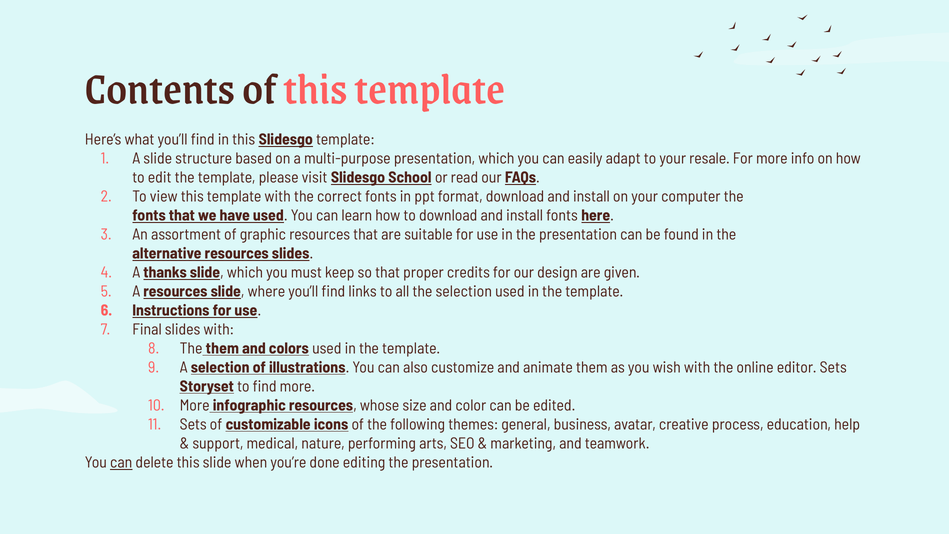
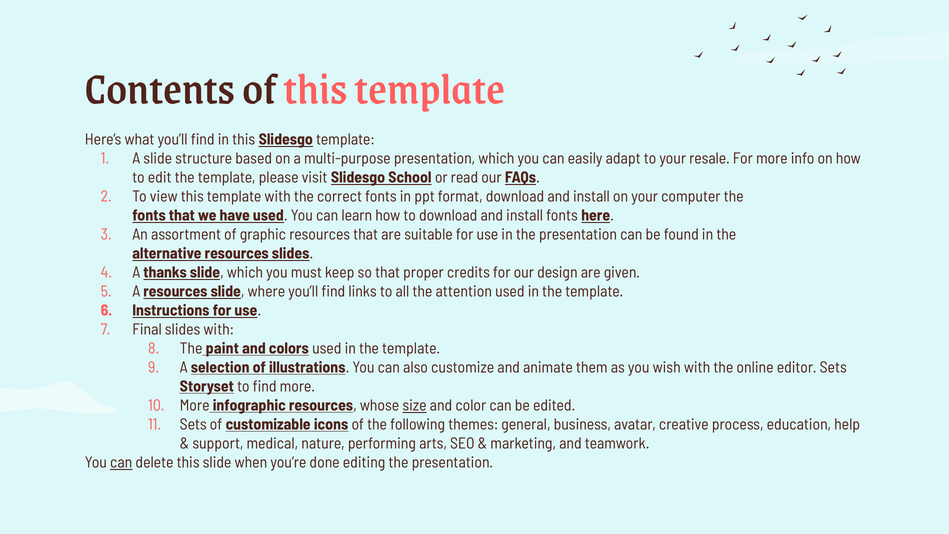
the selection: selection -> attention (464, 292)
The them: them -> paint (222, 348)
size underline: none -> present (414, 405)
